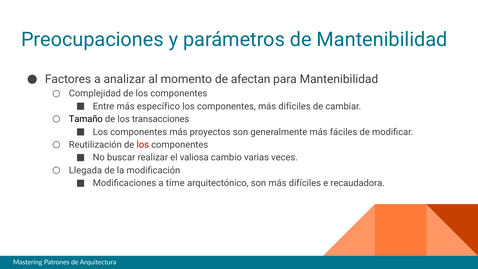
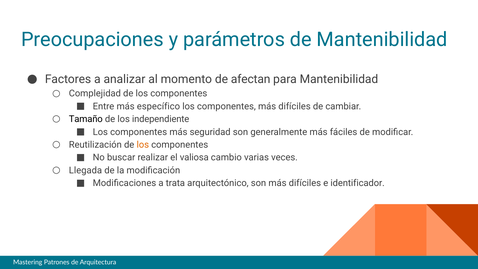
transacciones: transacciones -> independiente (161, 119)
proyectos: proyectos -> seguridad (210, 132)
los colour: red -> orange (143, 145)
time: time -> trata (175, 183)
recaudadora: recaudadora -> identificador (358, 183)
